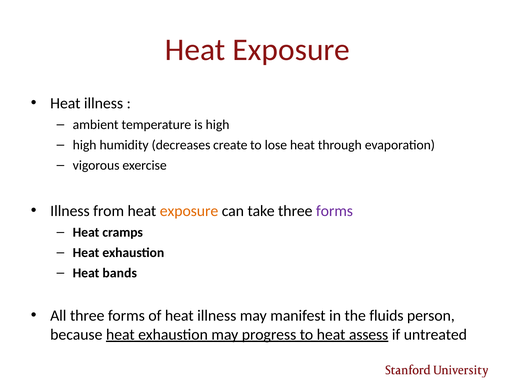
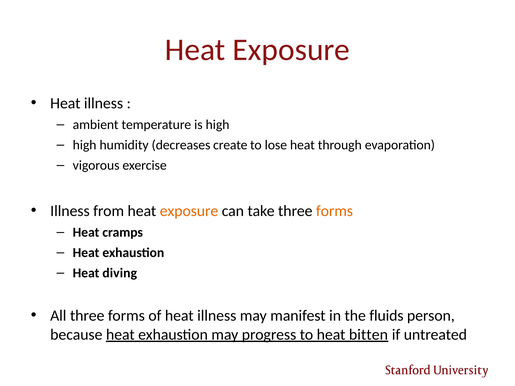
forms colour: purple -> orange (334, 211)
bands: bands -> diving (120, 273)
assess: assess -> bitten (368, 335)
